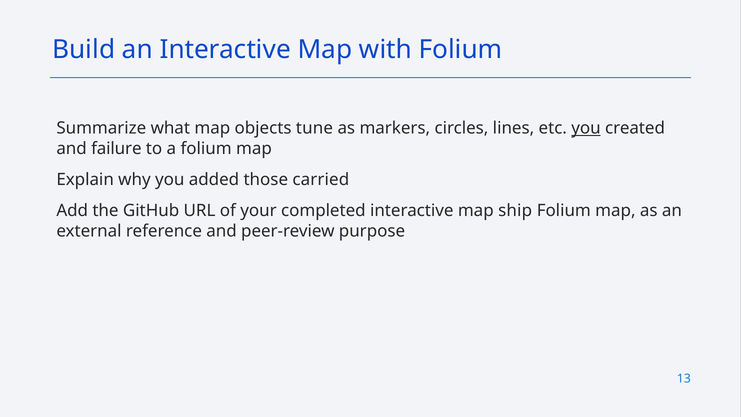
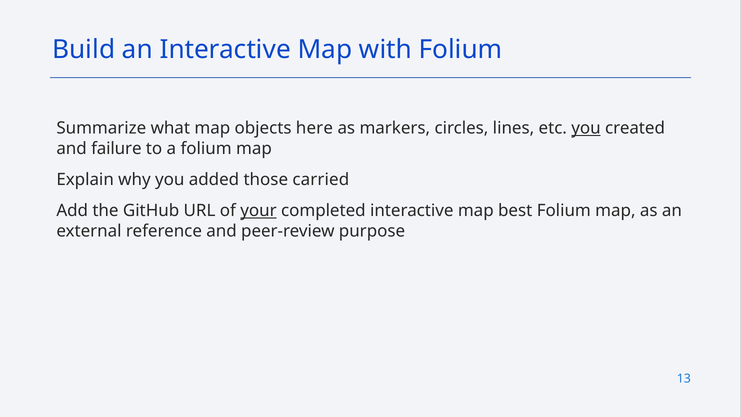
tune: tune -> here (314, 128)
your underline: none -> present (258, 211)
ship: ship -> best (515, 211)
